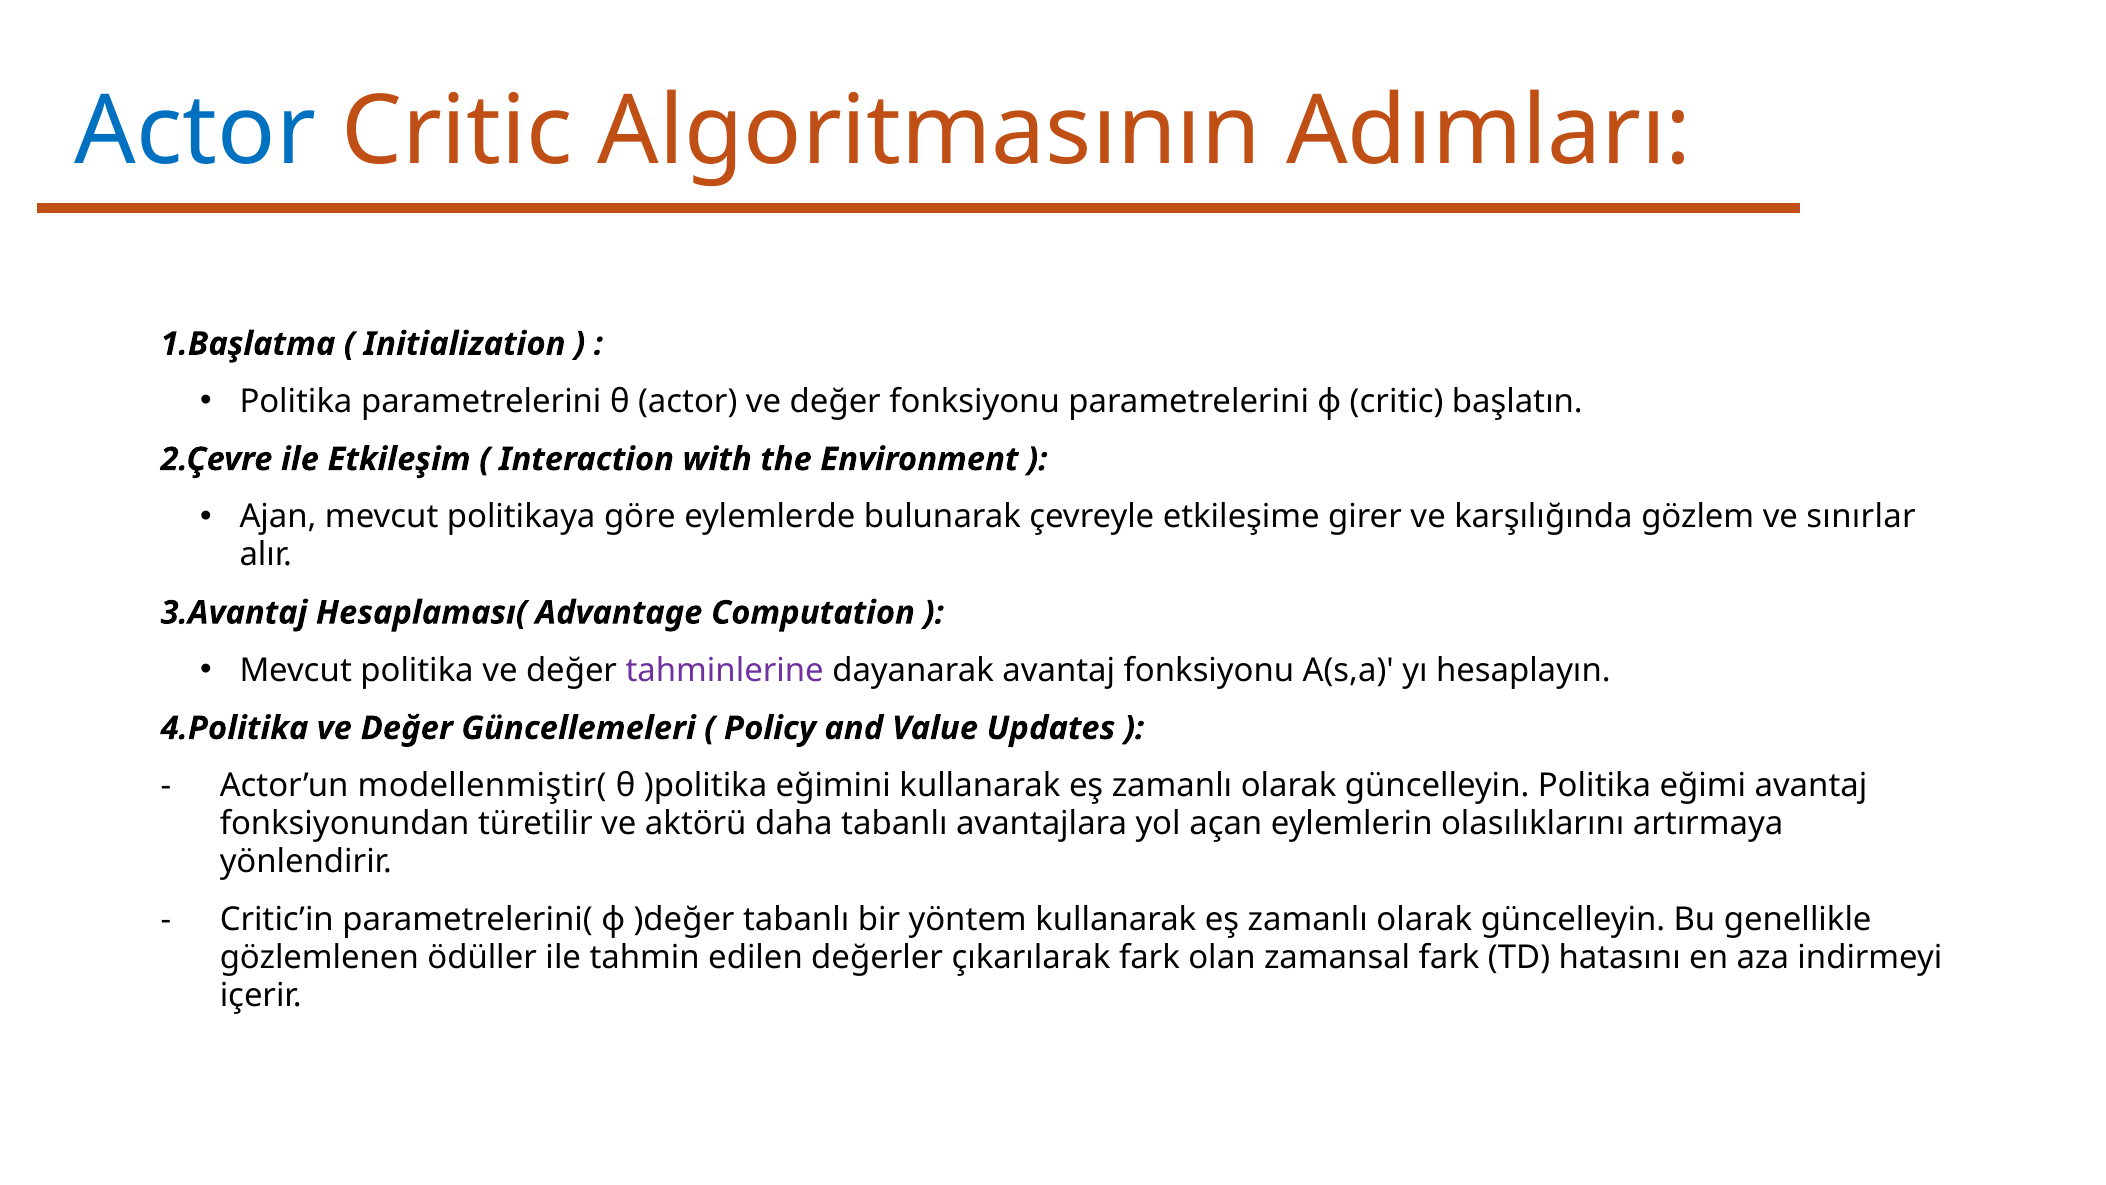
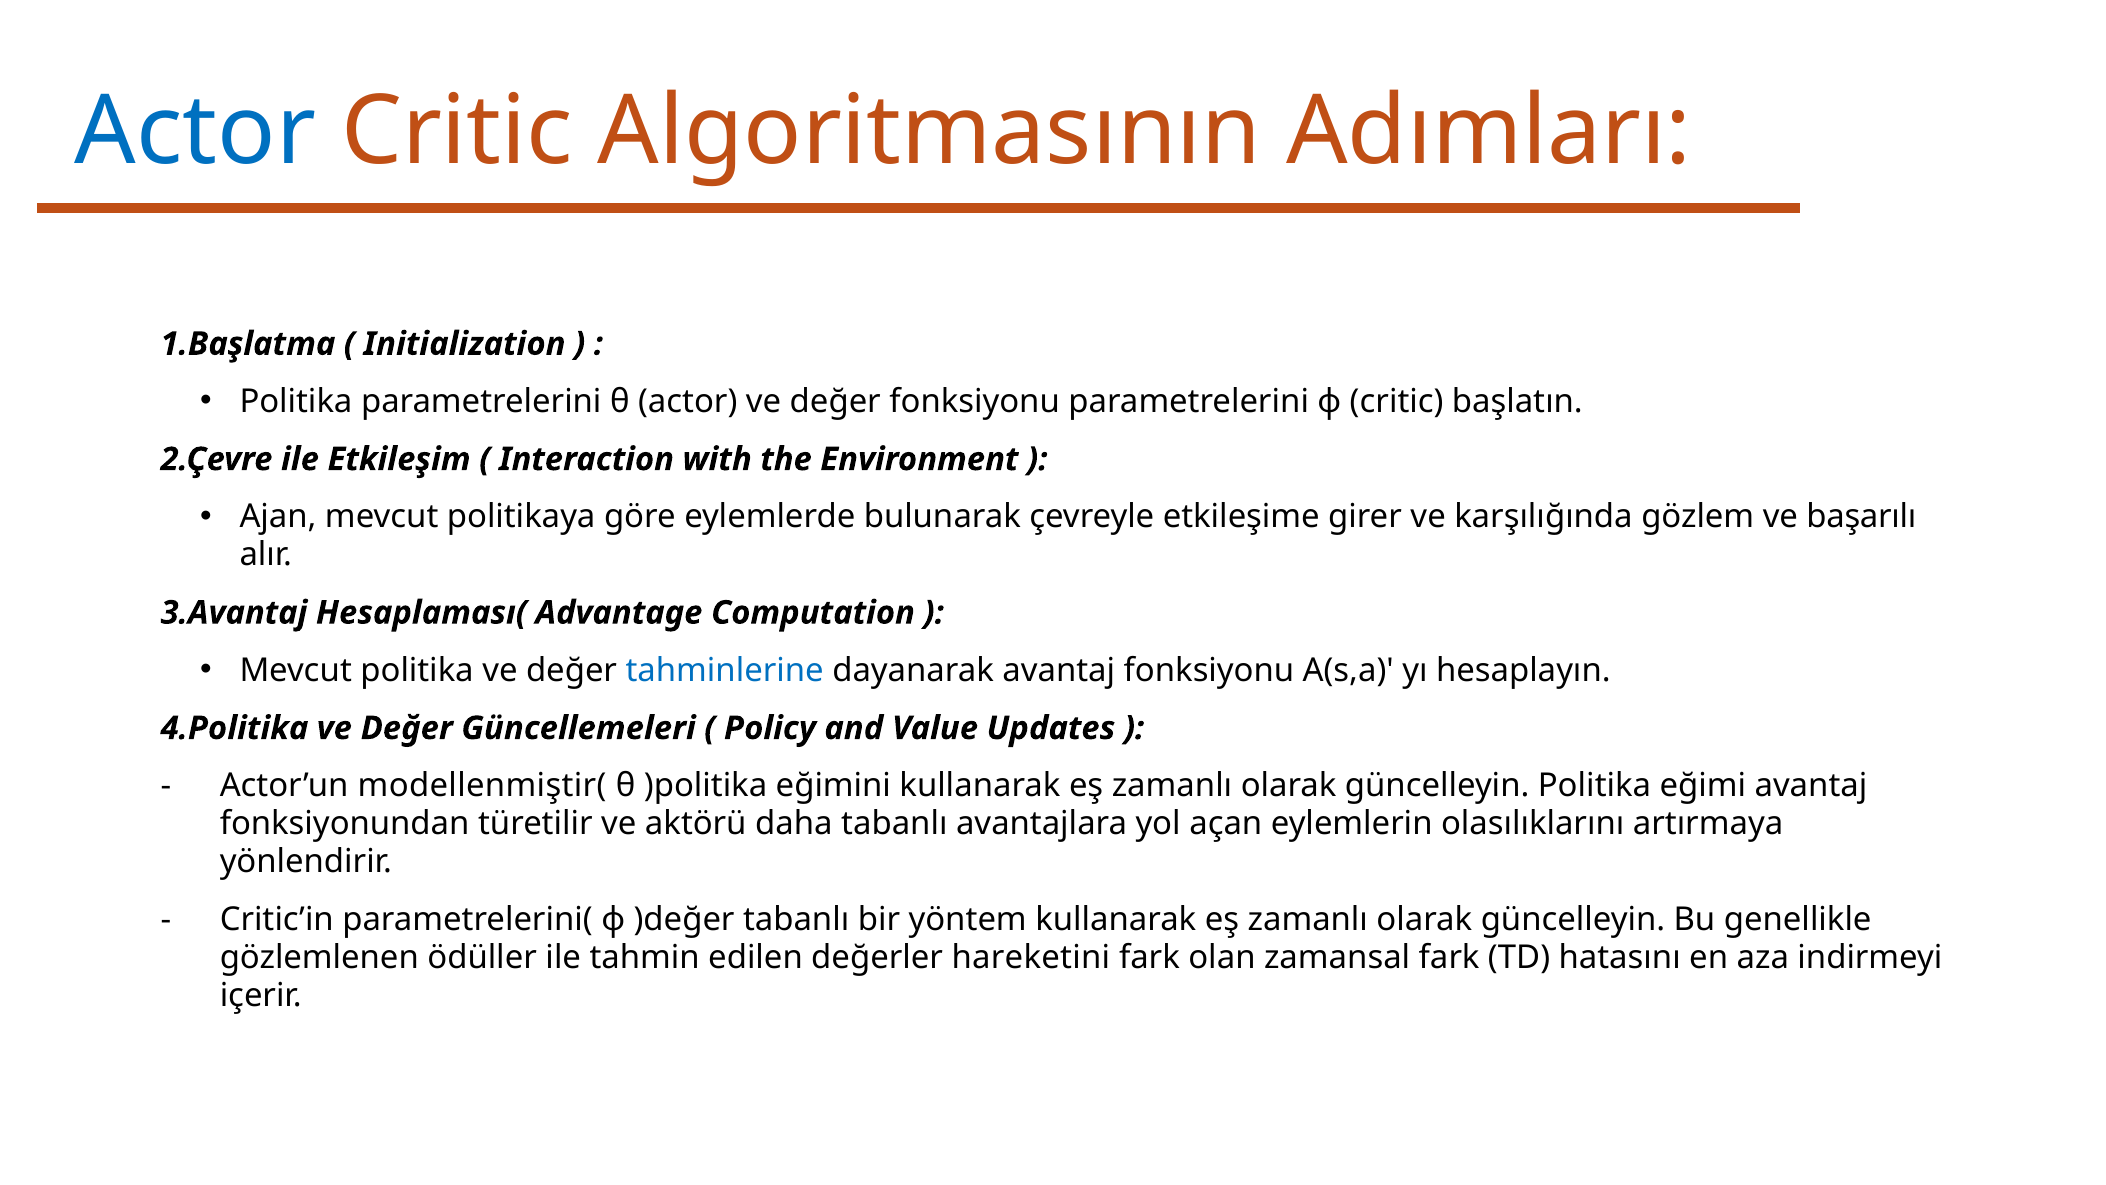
sınırlar: sınırlar -> başarılı (1861, 517)
tahminlerine colour: purple -> blue (725, 670)
çıkarılarak: çıkarılarak -> hareketini (1031, 957)
